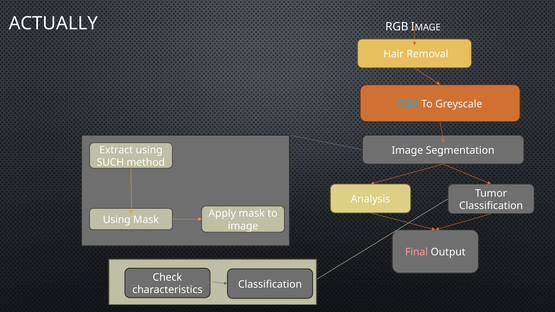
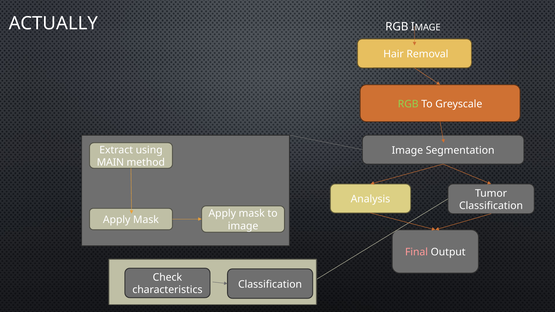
RGB colour: light blue -> light green (408, 104)
SUCH: SUCH -> MAIN (110, 163)
Using: Using -> Apply (117, 220)
